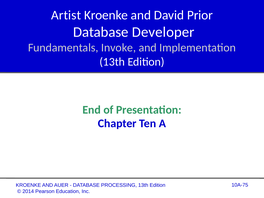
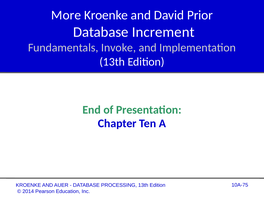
Artist: Artist -> More (66, 15)
Developer: Developer -> Increment (163, 32)
